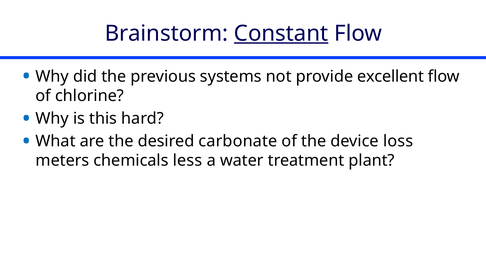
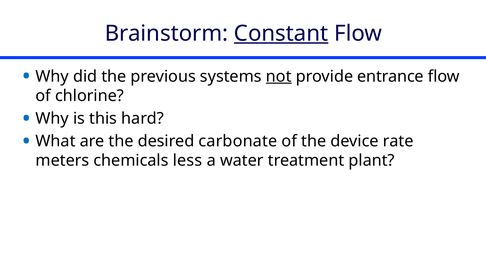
not underline: none -> present (279, 76)
excellent: excellent -> entrance (391, 76)
loss: loss -> rate (398, 141)
